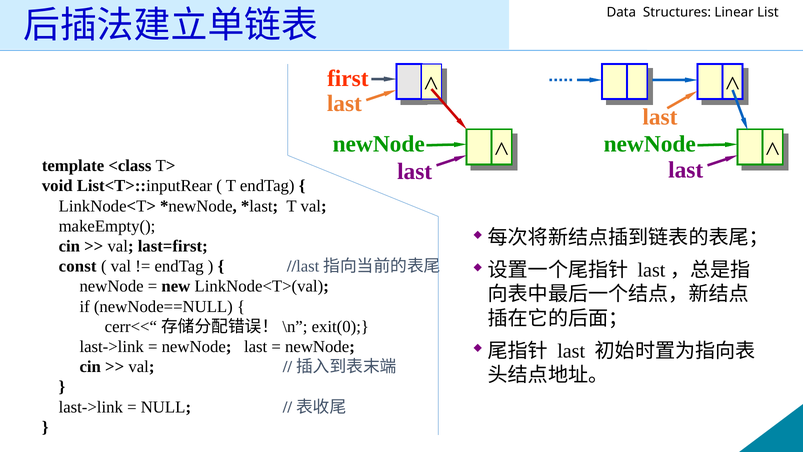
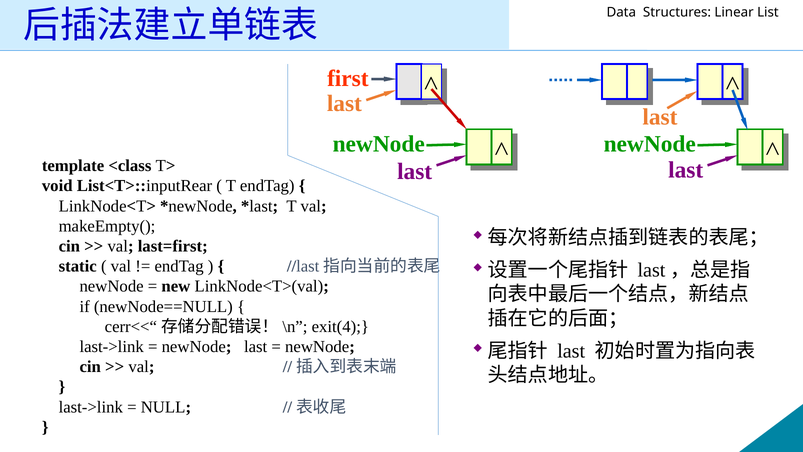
const: const -> static (78, 266)
exit(0: exit(0 -> exit(4 (340, 326)
